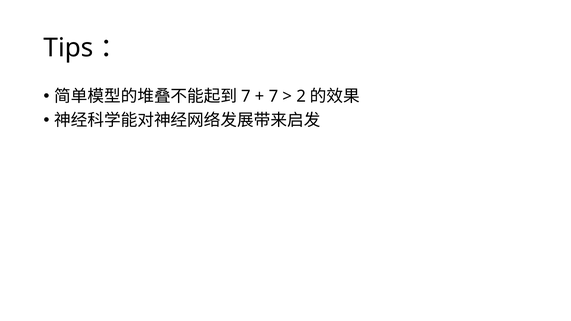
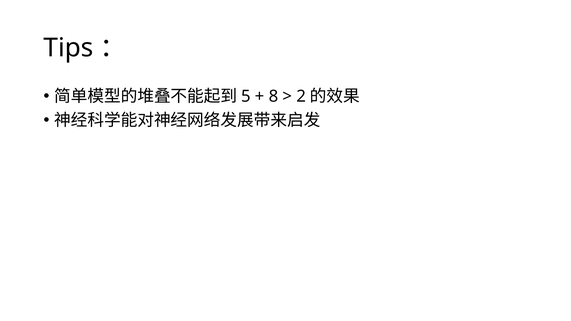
7: 7 -> 5 (246, 97)
7: 7 -> 8 (274, 97)
